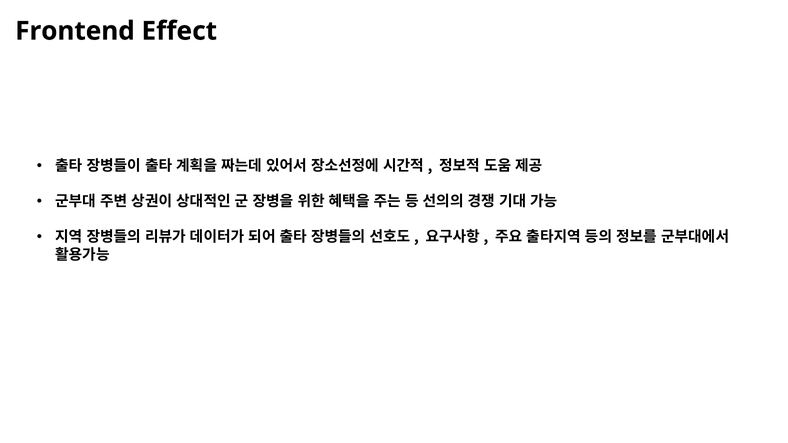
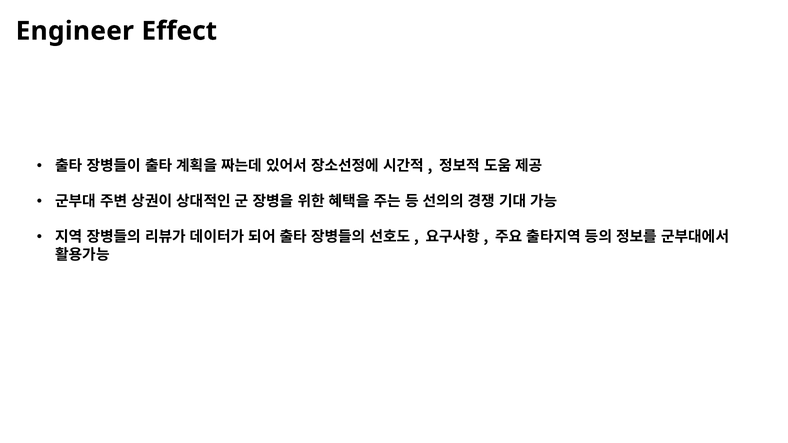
Frontend: Frontend -> Engineer (75, 31)
